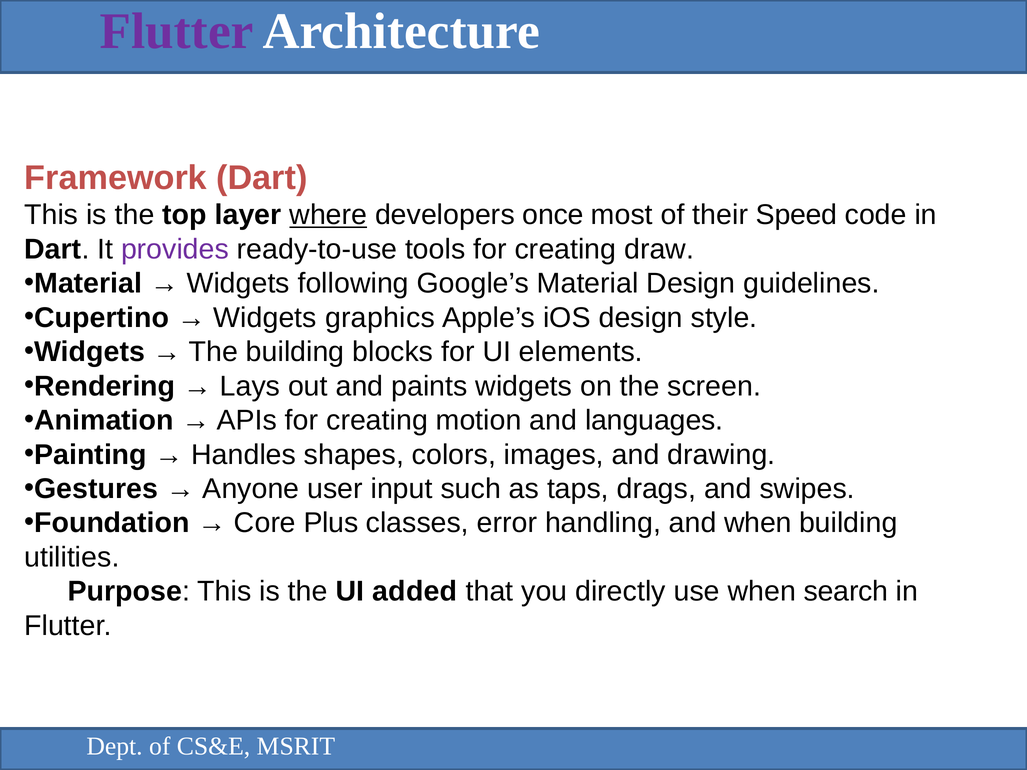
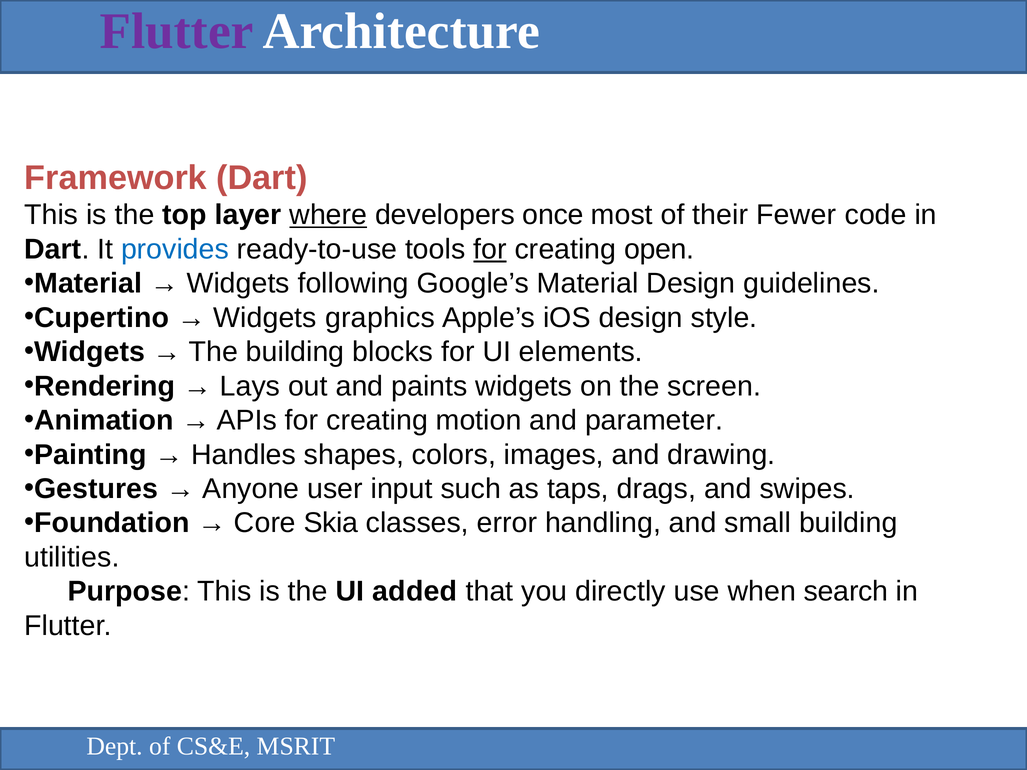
Speed: Speed -> Fewer (796, 215)
provides colour: purple -> blue (175, 249)
for underline: none -> present (490, 249)
draw: draw -> open (659, 249)
languages: languages -> parameter (654, 421)
Plus: Plus -> Skia (331, 523)
and when: when -> small (758, 523)
